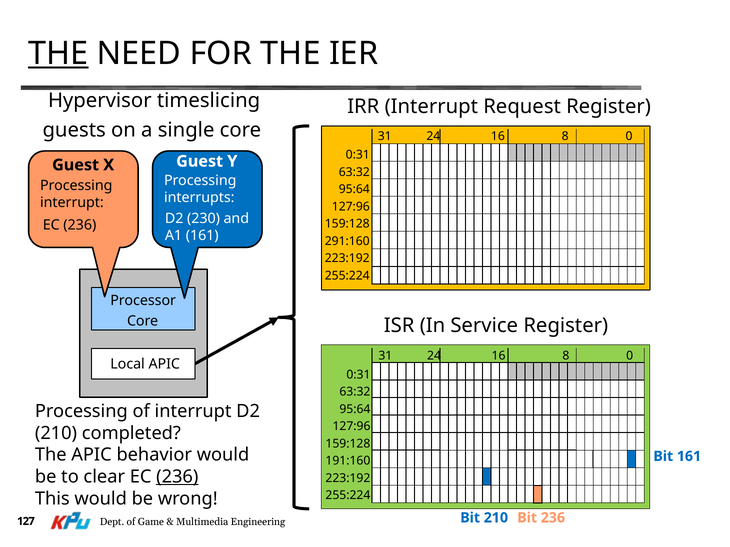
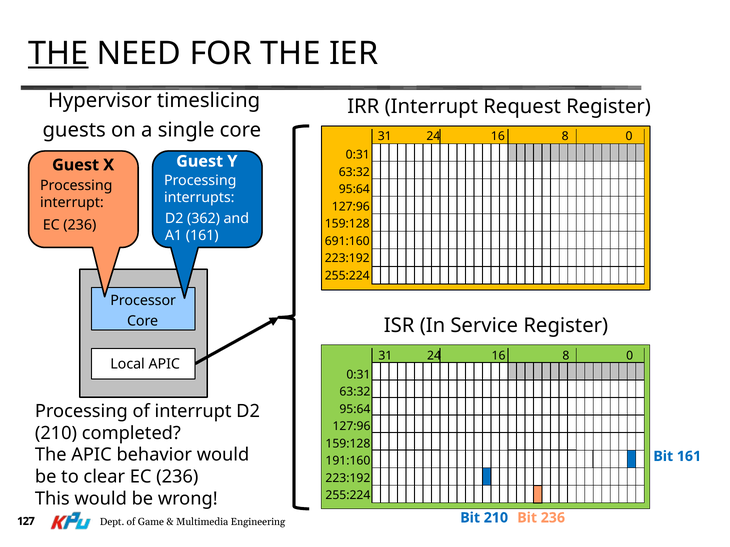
230: 230 -> 362 (204, 219)
291:160: 291:160 -> 691:160 (347, 241)
236 underline: present -> none (177, 477)
